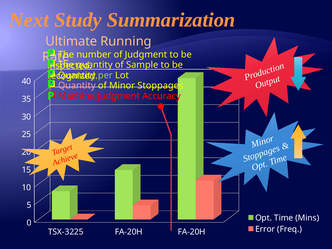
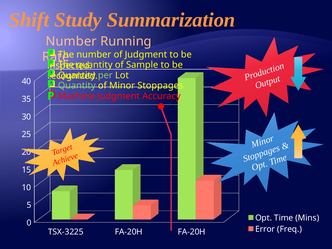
Next: Next -> Shift (29, 20)
Ultimate: Ultimate -> Number (71, 41)
Quantity colour: pink -> light green (77, 86)
